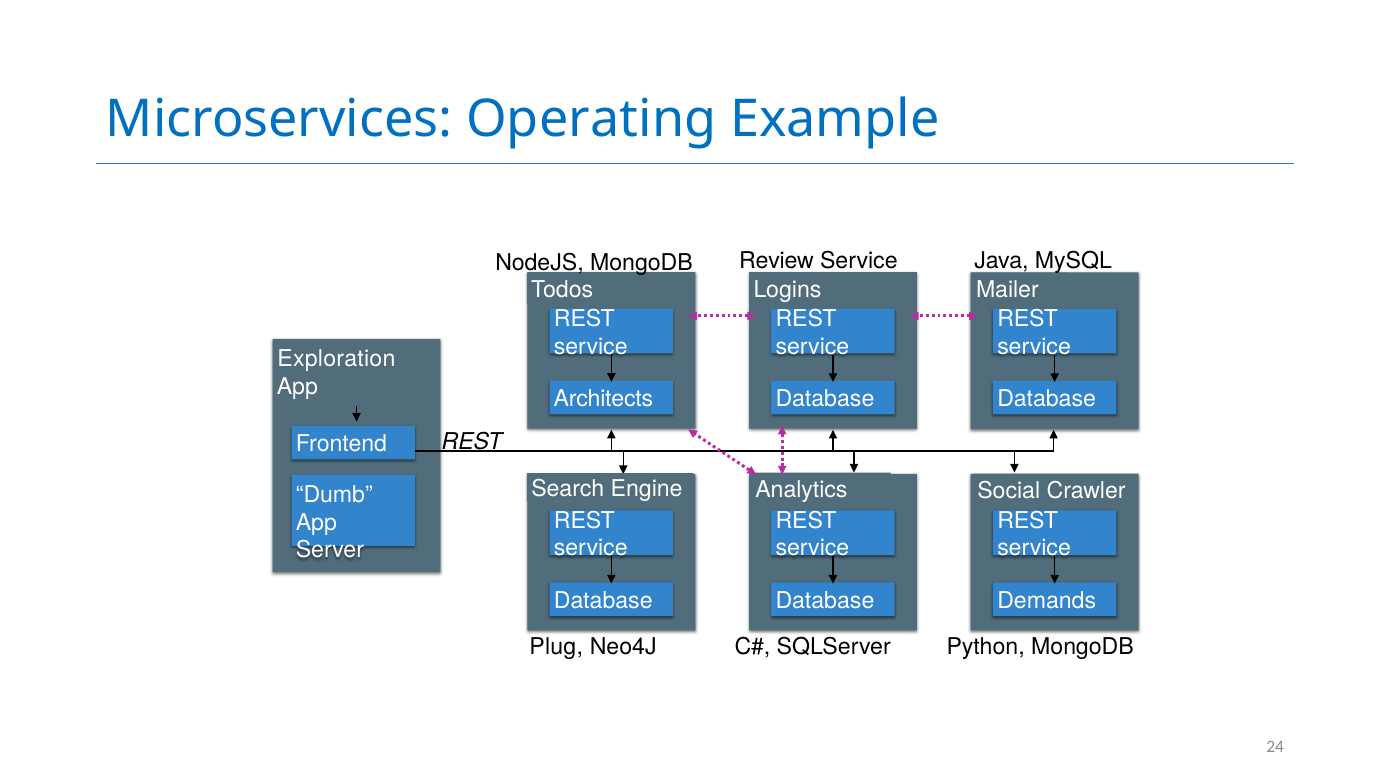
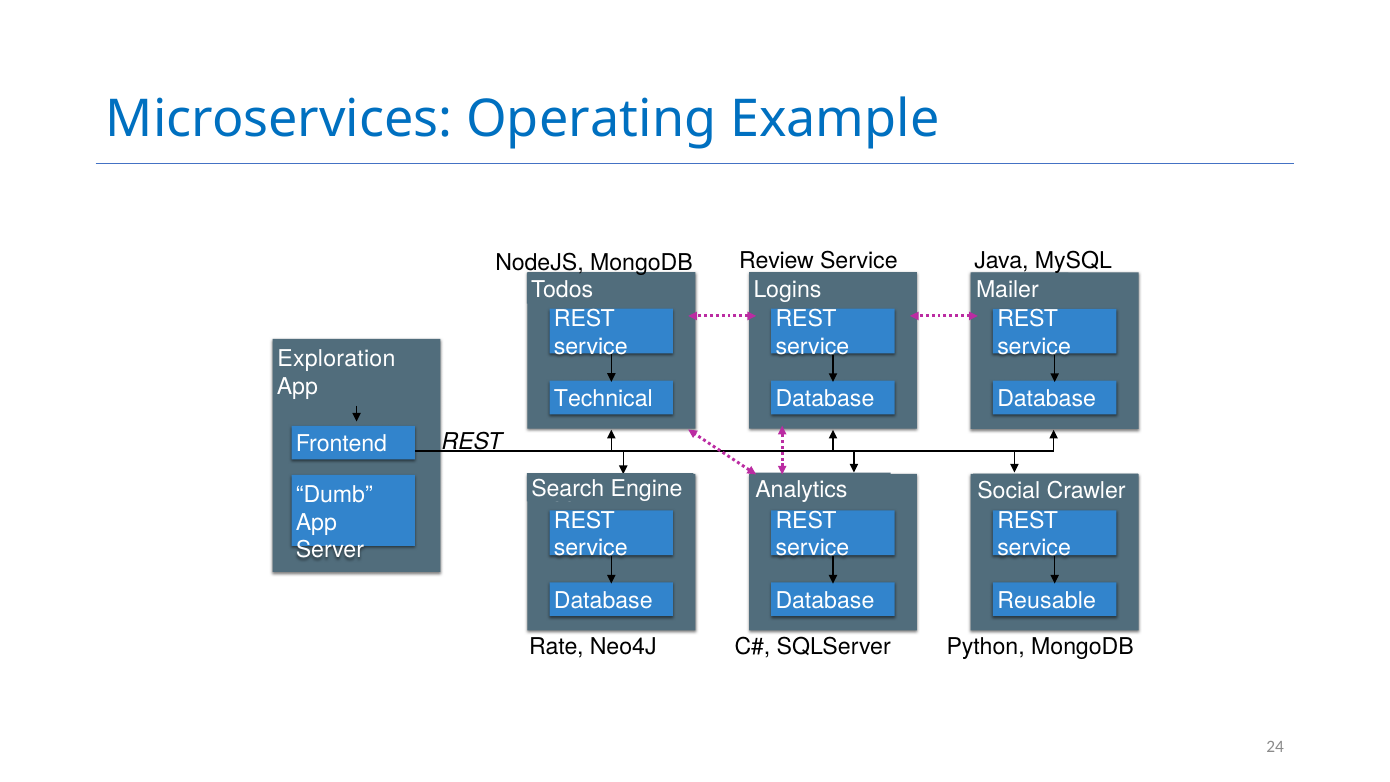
Architects: Architects -> Technical (603, 399)
Demands: Demands -> Reusable (1047, 601)
Plug: Plug -> Rate (556, 646)
